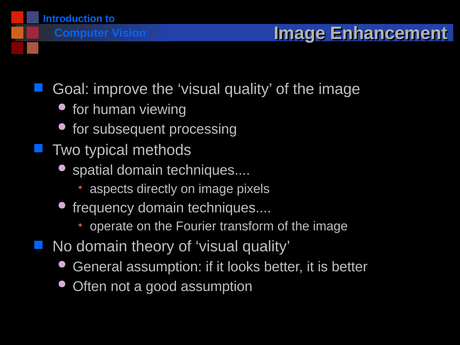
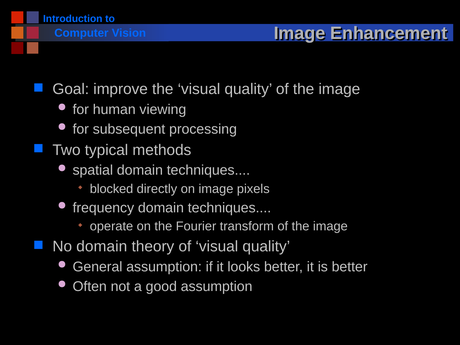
aspects: aspects -> blocked (112, 189)
